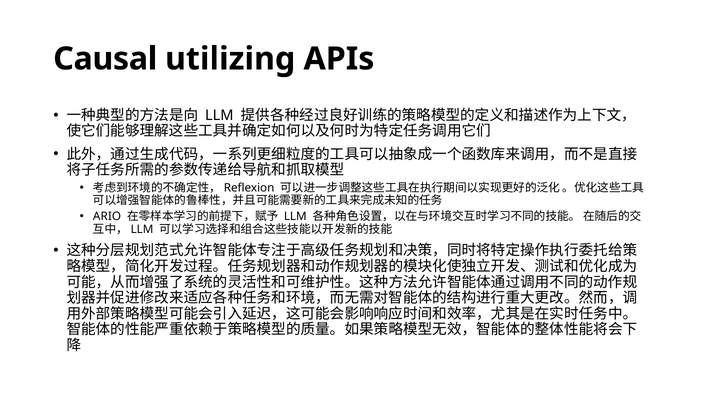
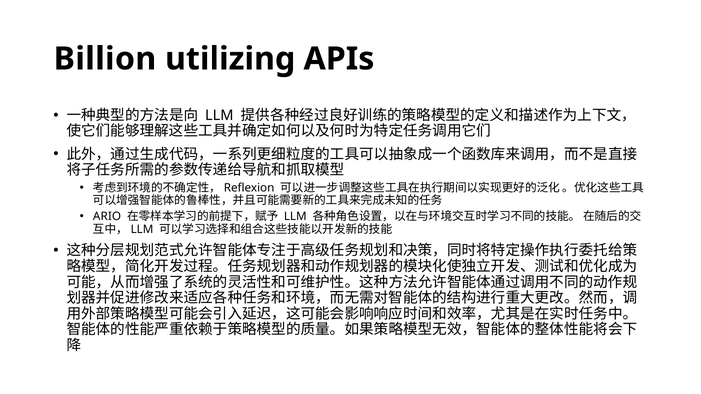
Causal: Causal -> Billion (105, 59)
